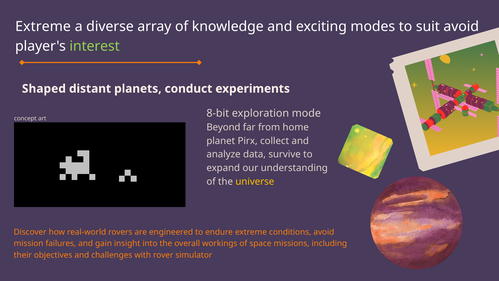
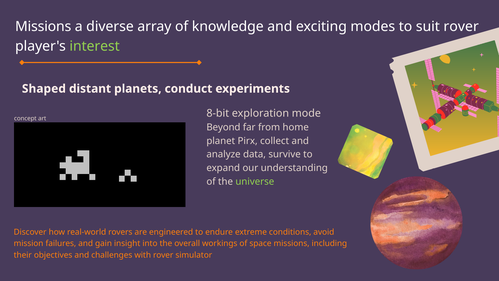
Extreme: Extreme -> Missions (43, 27)
suit avoid: avoid -> rover (461, 27)
universe colour: yellow -> light green (255, 181)
